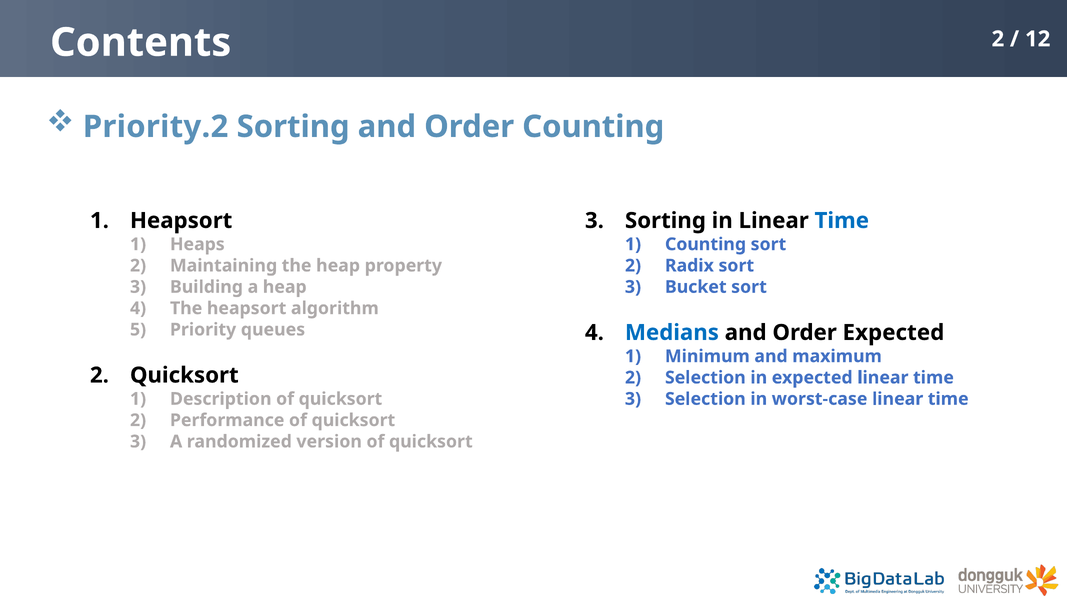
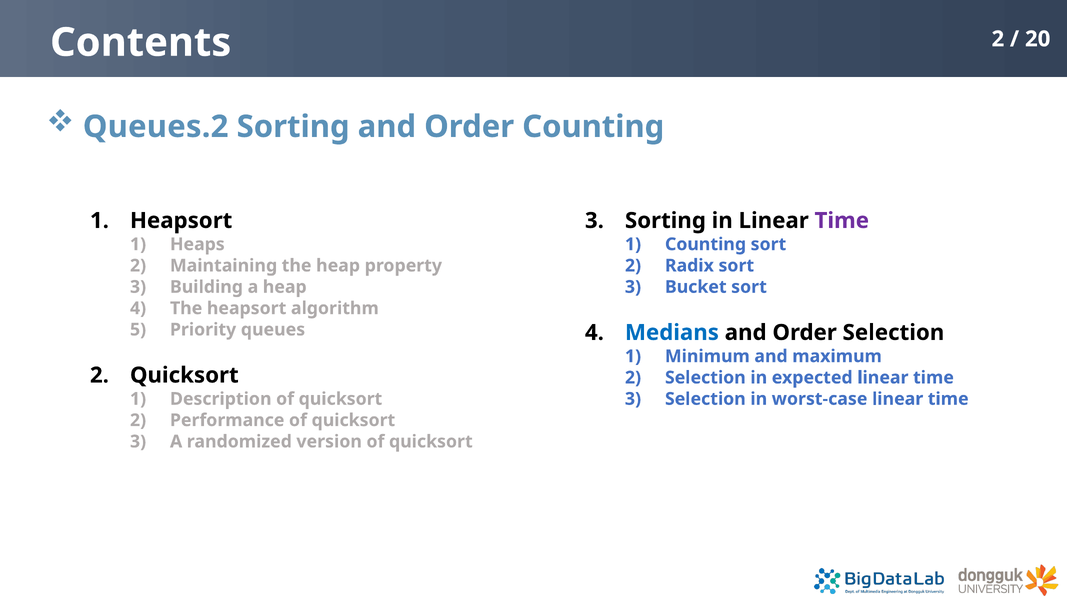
12: 12 -> 20 (1038, 39)
Priority.2: Priority.2 -> Queues.2 (156, 127)
Time colour: blue -> purple (842, 221)
Order Expected: Expected -> Selection (893, 333)
